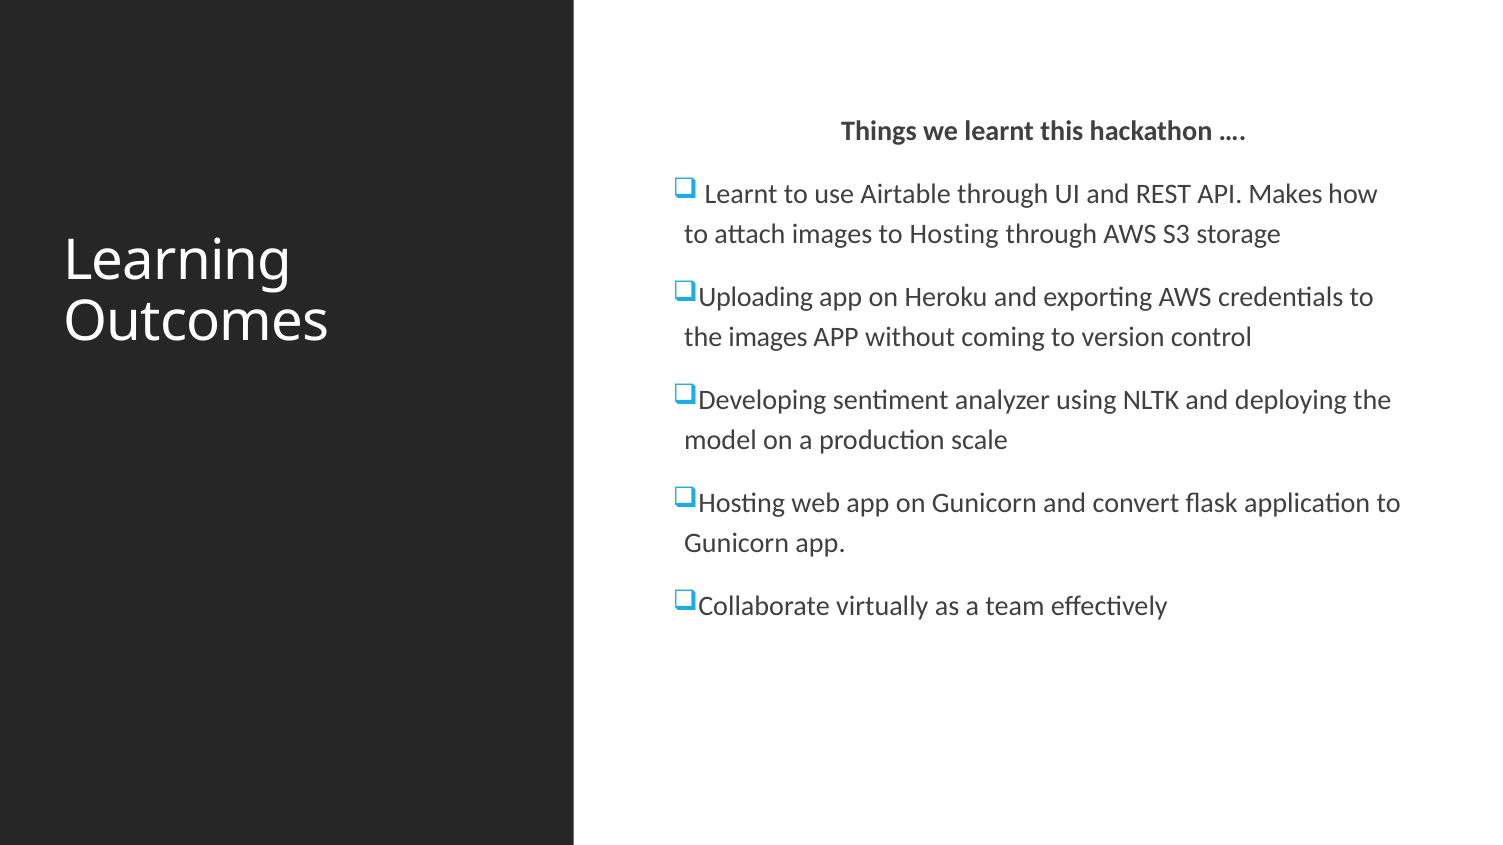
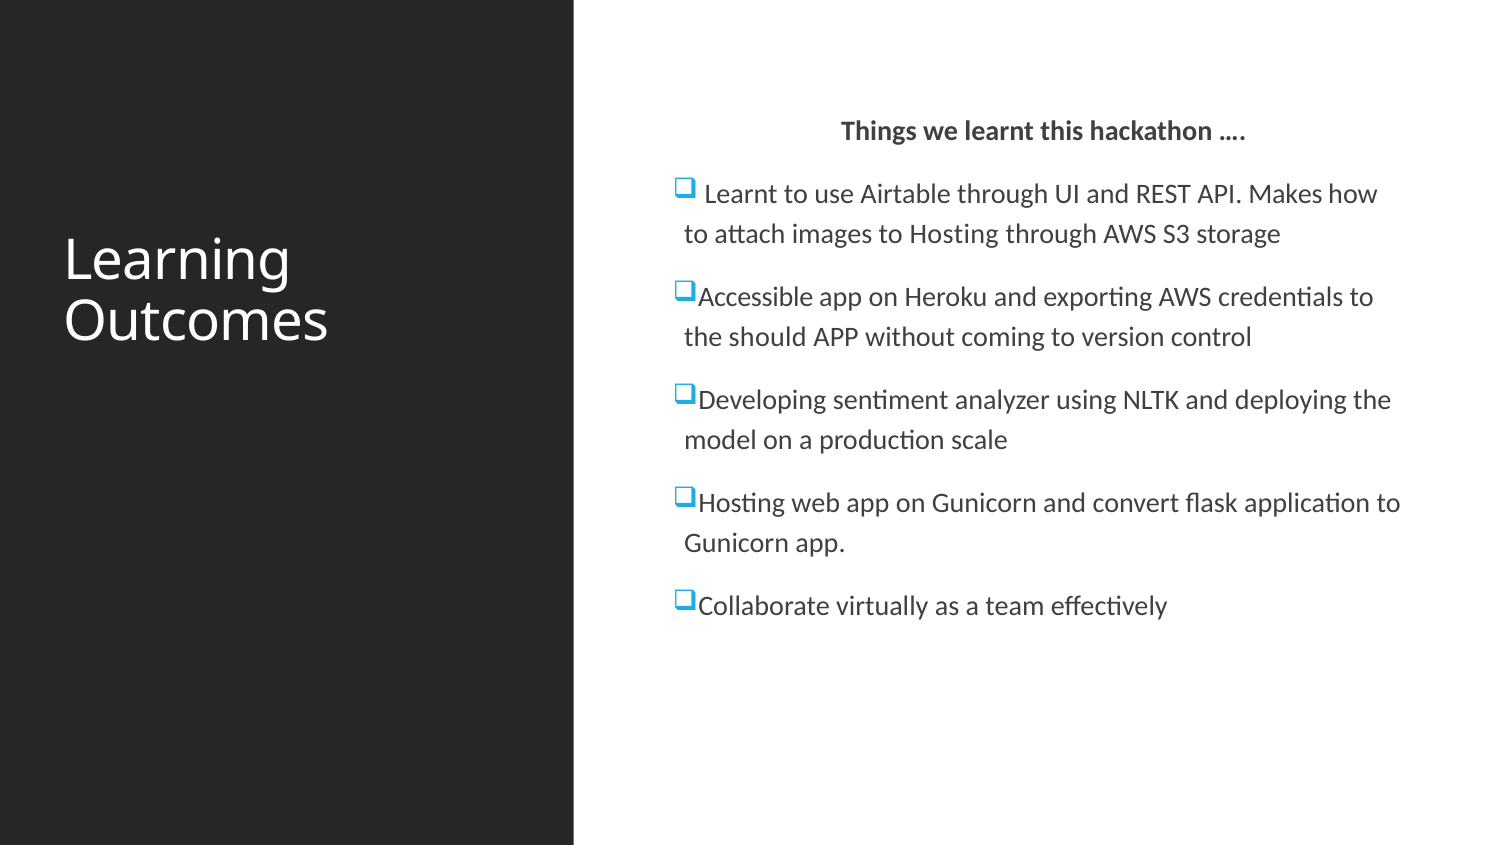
Uploading: Uploading -> Accessible (756, 297)
the images: images -> should (768, 338)
